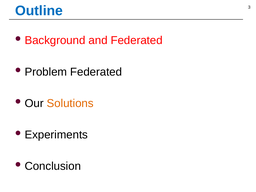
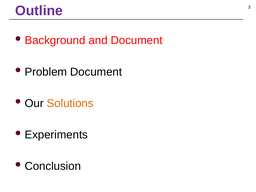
Outline colour: blue -> purple (39, 11)
and Federated: Federated -> Document (137, 40)
Problem Federated: Federated -> Document (96, 72)
